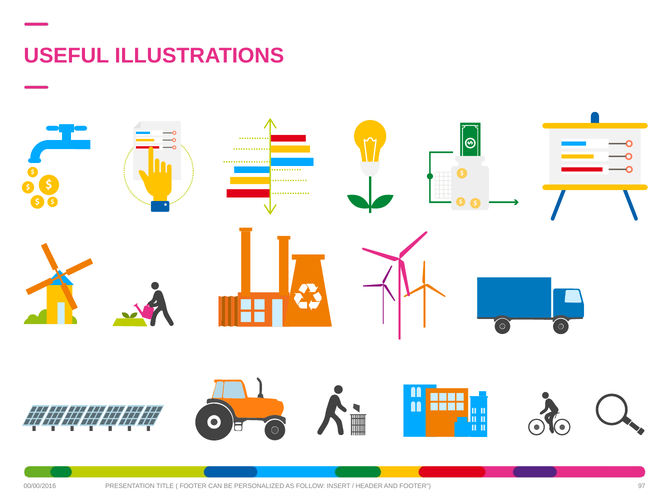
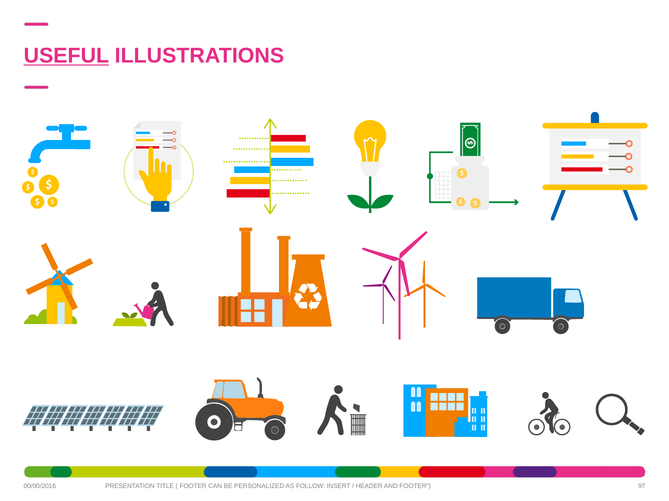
USEFUL underline: none -> present (66, 56)
